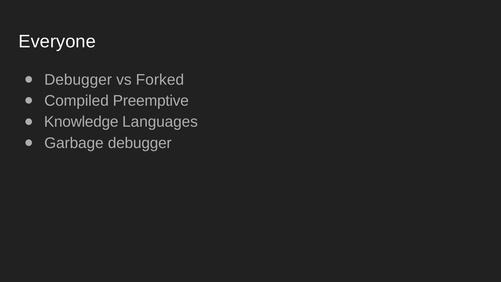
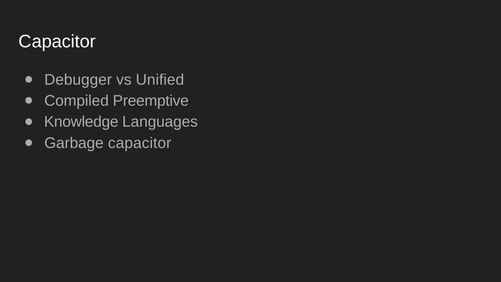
Everyone: Everyone -> Capacitor (57, 42)
Forked: Forked -> Unified (160, 80)
Garbage debugger: debugger -> capacitor (140, 143)
